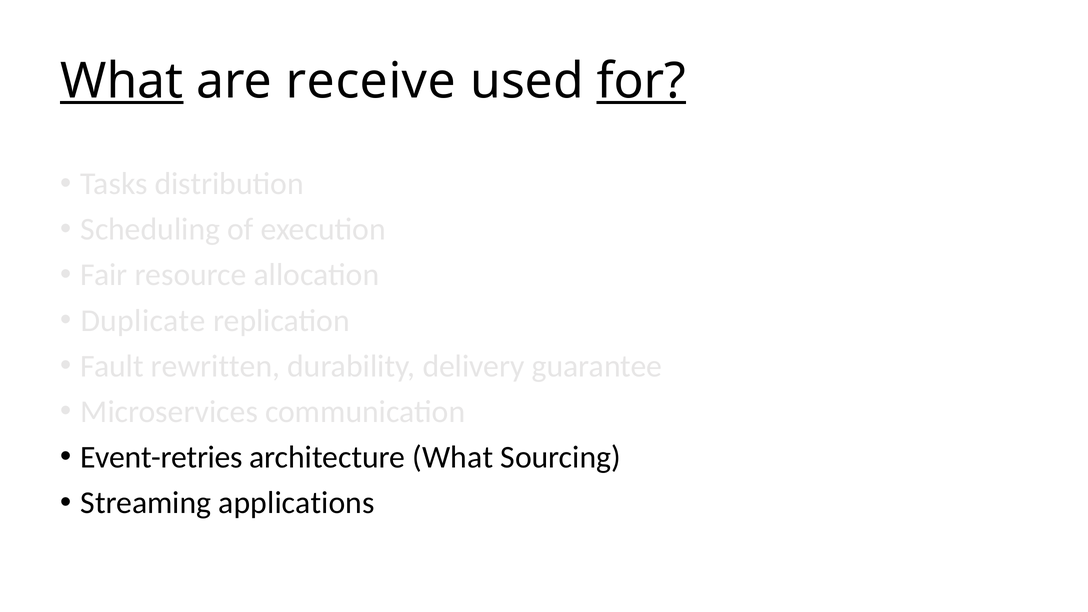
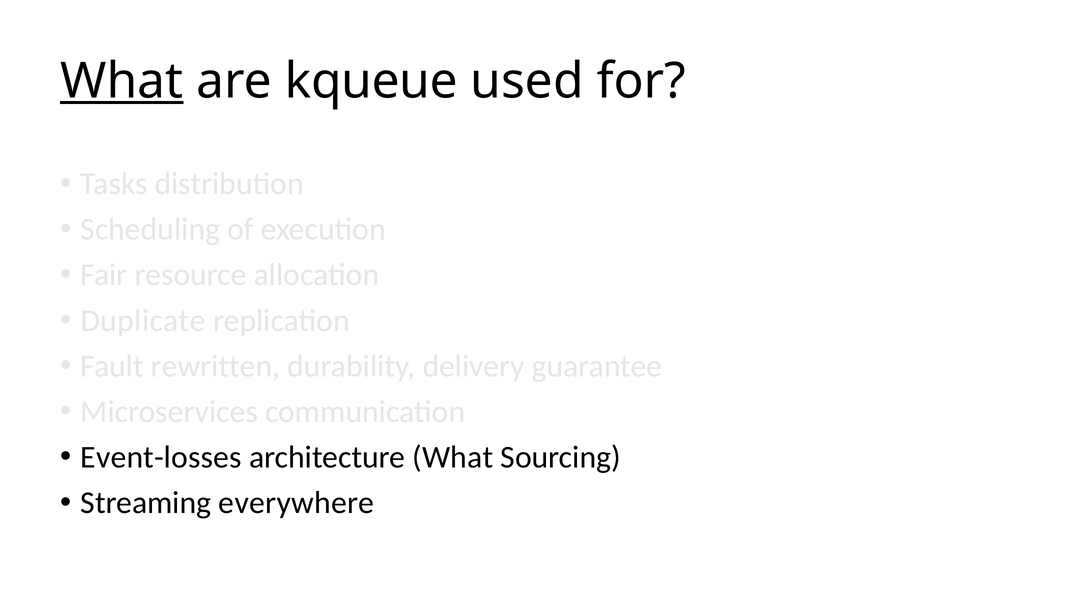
receive: receive -> kqueue (371, 81)
for underline: present -> none (641, 81)
Event-retries: Event-retries -> Event-losses (161, 457)
applications: applications -> everywhere (296, 503)
